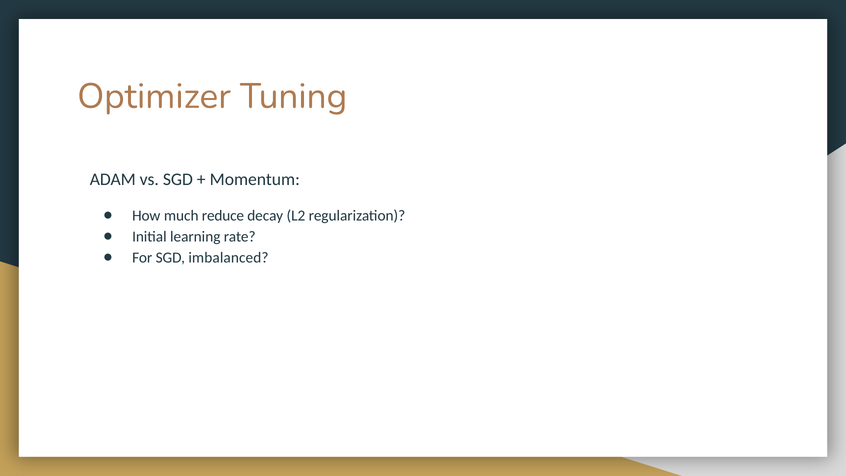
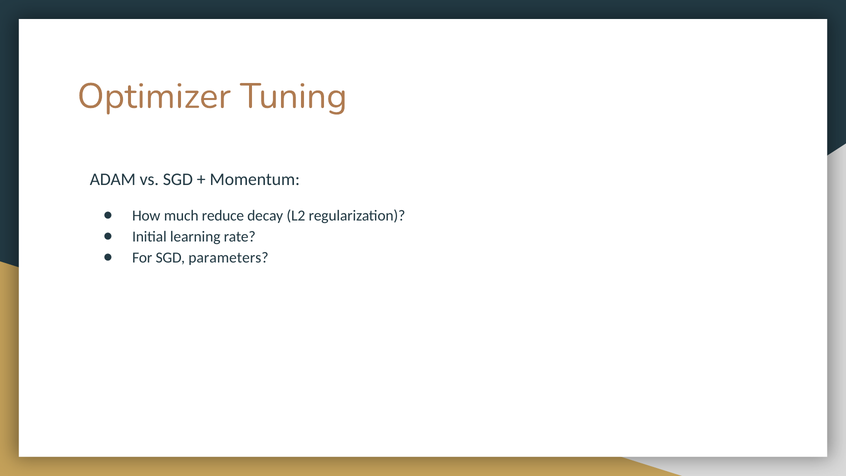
imbalanced: imbalanced -> parameters (228, 258)
